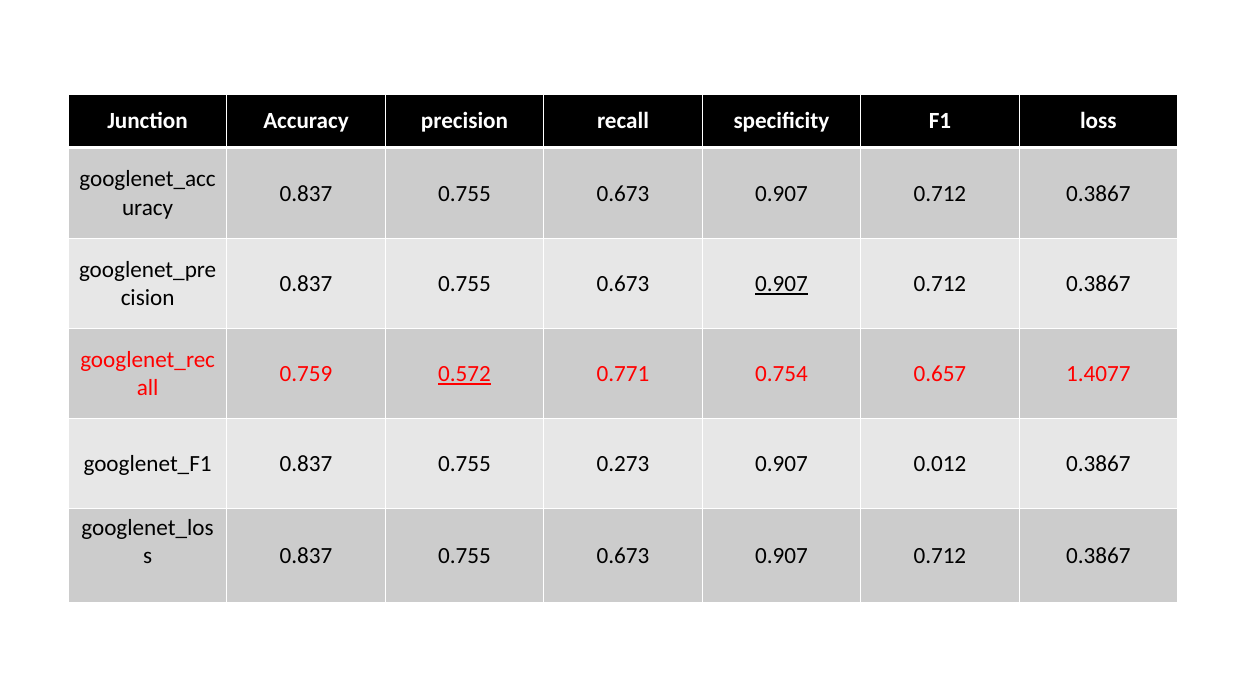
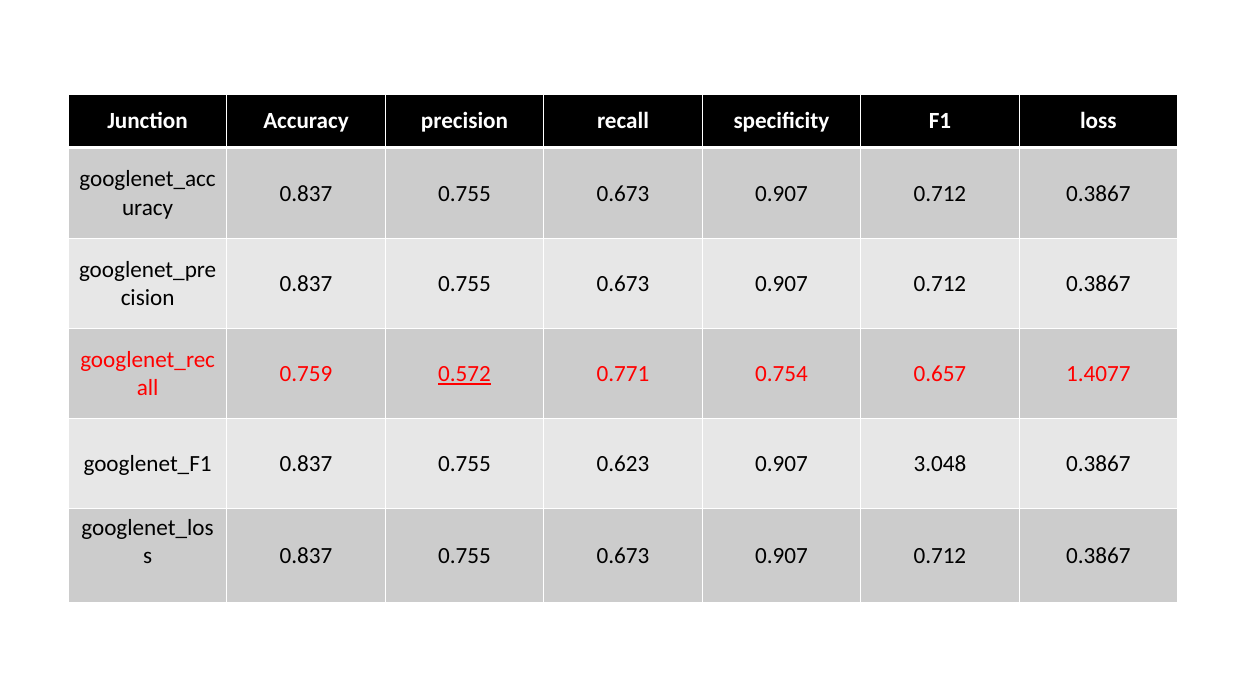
0.907 underline: present -> none (781, 284)
0.273: 0.273 -> 0.623 (623, 464)
0.012: 0.012 -> 3.048 (940, 464)
